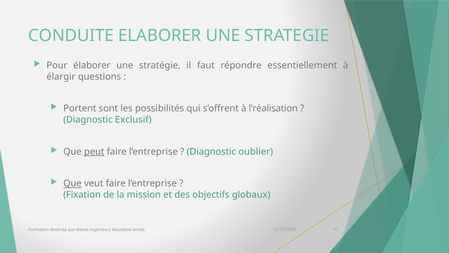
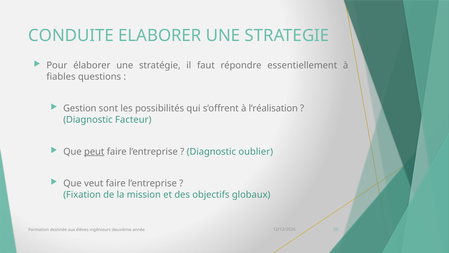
élargir: élargir -> fiables (61, 77)
Portent: Portent -> Gestion (80, 108)
Exclusif: Exclusif -> Facteur (133, 120)
Que underline: present -> none (72, 183)
